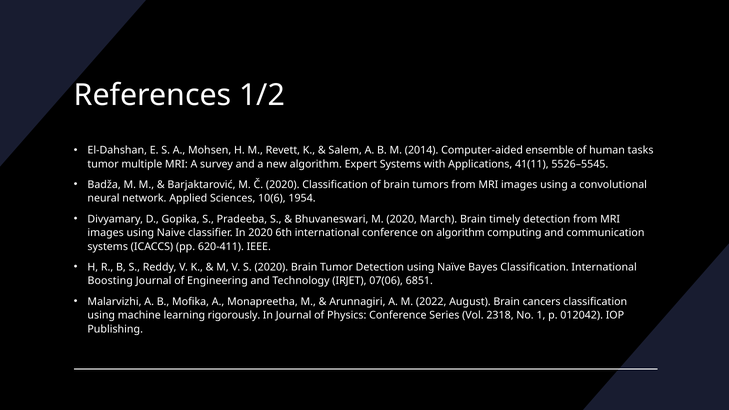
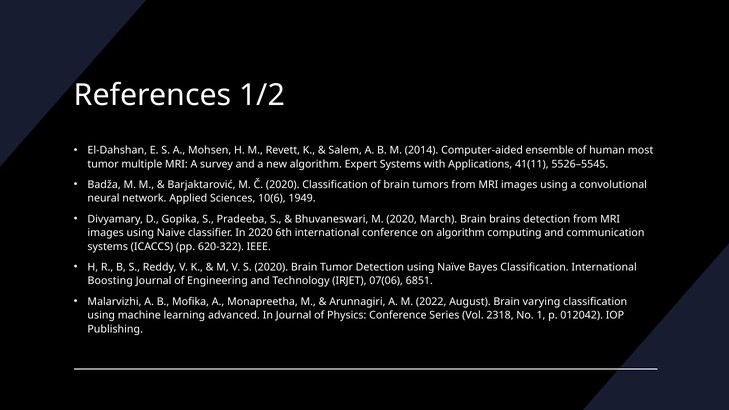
tasks: tasks -> most (641, 150)
1954: 1954 -> 1949 (302, 198)
timely: timely -> brains (505, 219)
620-411: 620-411 -> 620-322 (221, 247)
cancers: cancers -> varying (542, 302)
rigorously: rigorously -> advanced (234, 315)
